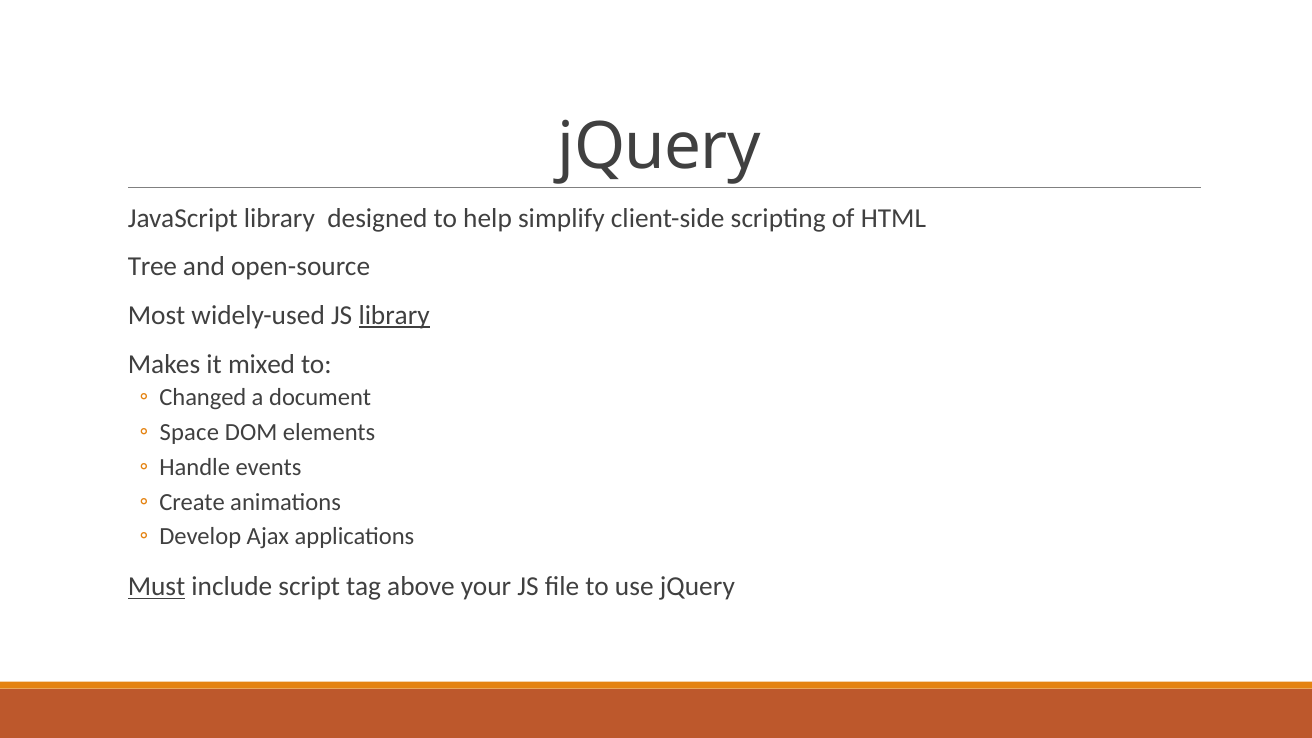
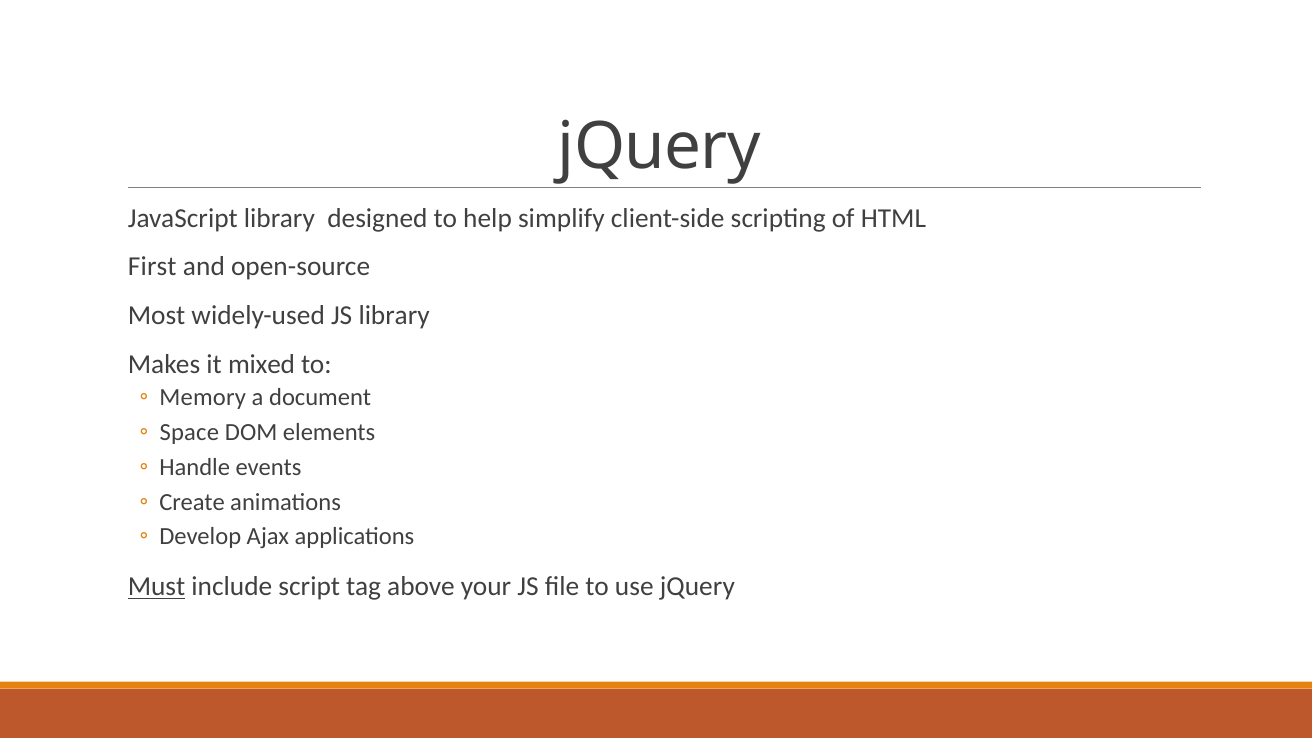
Tree: Tree -> First (152, 267)
library underline: present -> none (394, 315)
Changed: Changed -> Memory (203, 398)
